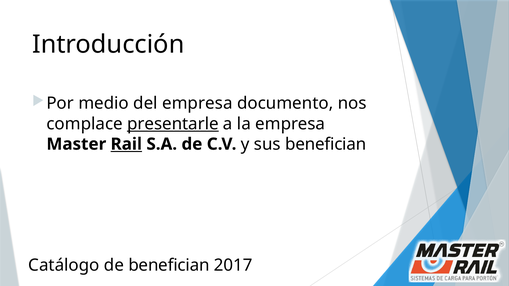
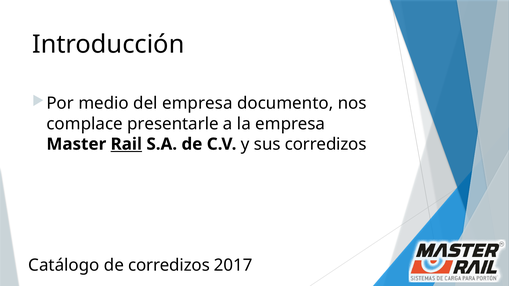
presentarle underline: present -> none (173, 124)
sus benefician: benefician -> corredizos (326, 144)
de benefician: benefician -> corredizos (169, 265)
